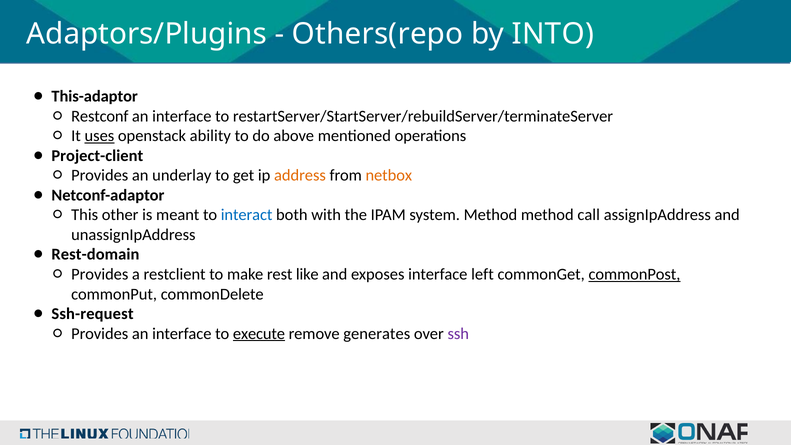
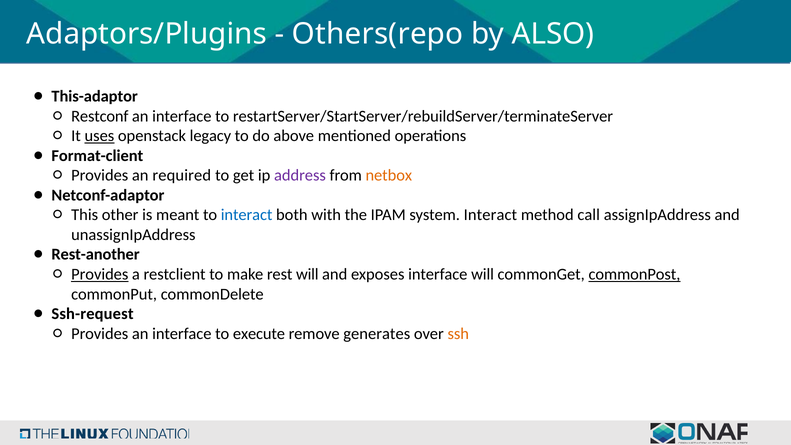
INTO: INTO -> ALSO (553, 34)
ability: ability -> legacy (210, 136)
Project-client: Project-client -> Format-client (97, 156)
underlay: underlay -> required (182, 175)
address colour: orange -> purple (300, 175)
system Method: Method -> Interact (490, 215)
Rest-domain: Rest-domain -> Rest-another (96, 254)
Provides underline: none -> present (100, 274)
rest like: like -> will (307, 274)
interface left: left -> will (483, 274)
execute underline: present -> none (259, 334)
ssh colour: purple -> orange (458, 334)
